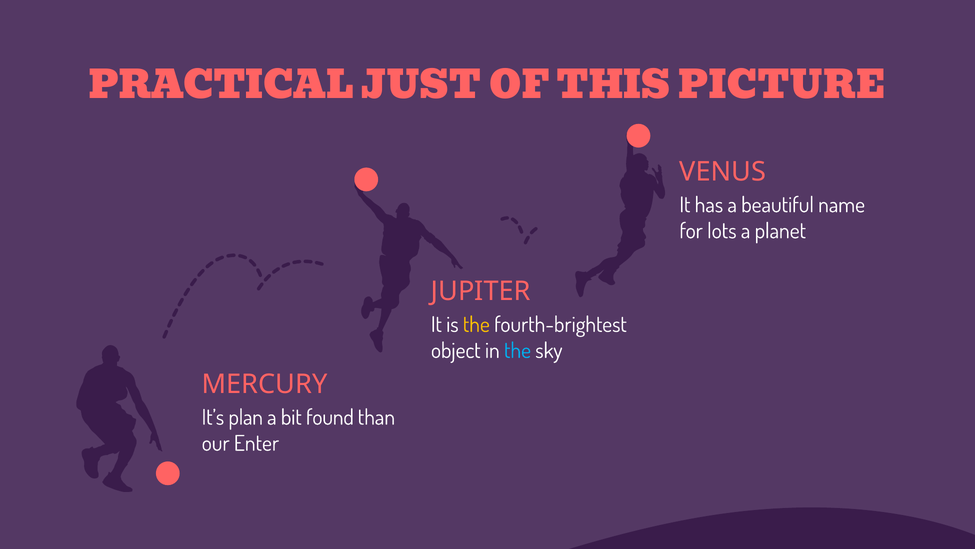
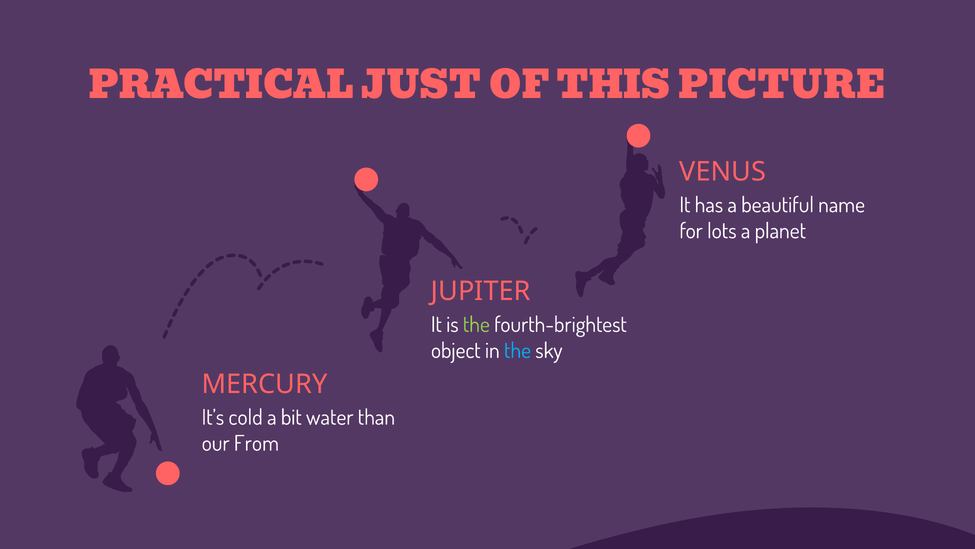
the colour: yellow -> light green (476, 324)
plan: plan -> cold (246, 417)
found: found -> water (330, 417)
Enter: Enter -> From (256, 443)
